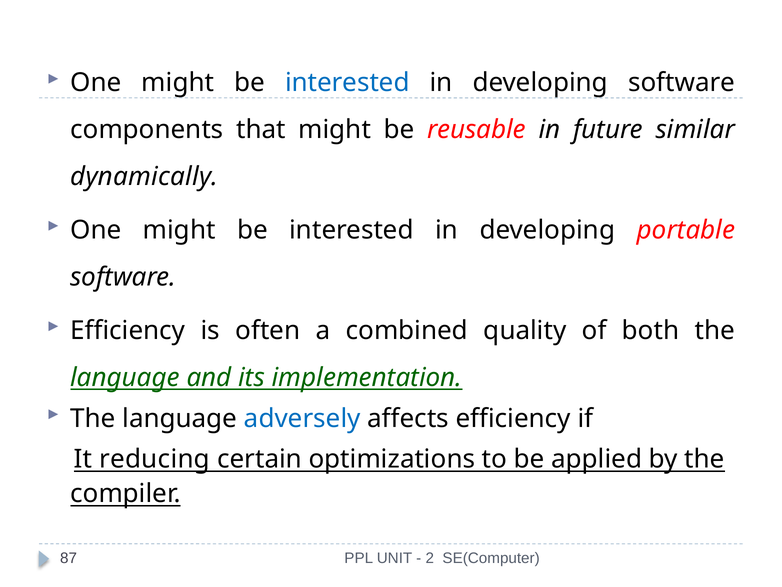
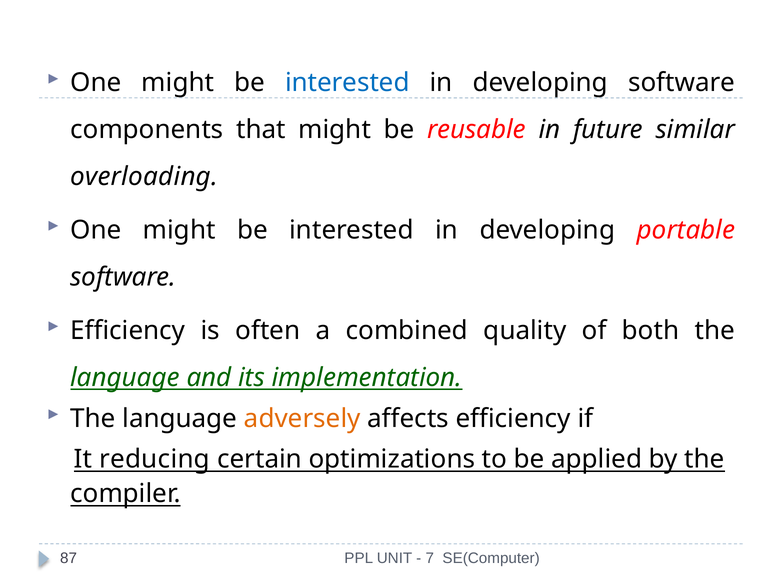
dynamically: dynamically -> overloading (144, 176)
adversely colour: blue -> orange (302, 418)
2: 2 -> 7 (430, 558)
